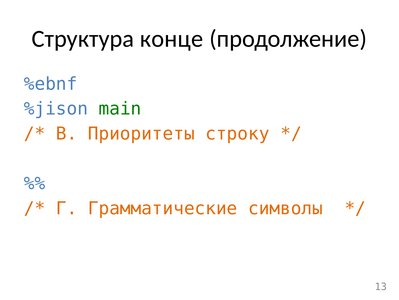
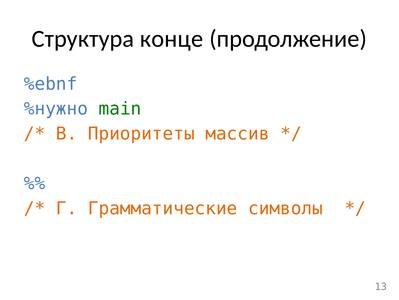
%jison: %jison -> %нужно (56, 109)
строку: строку -> массив (237, 133)
